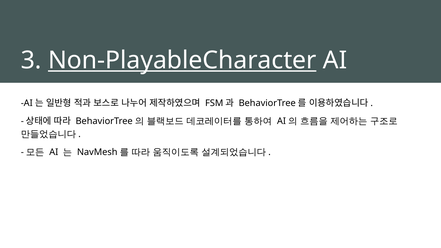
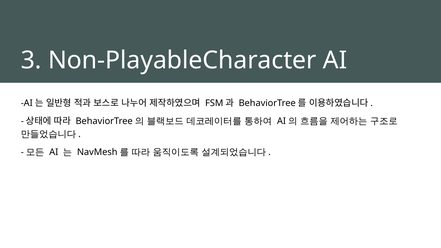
Non-PlayableCharacter underline: present -> none (182, 60)
